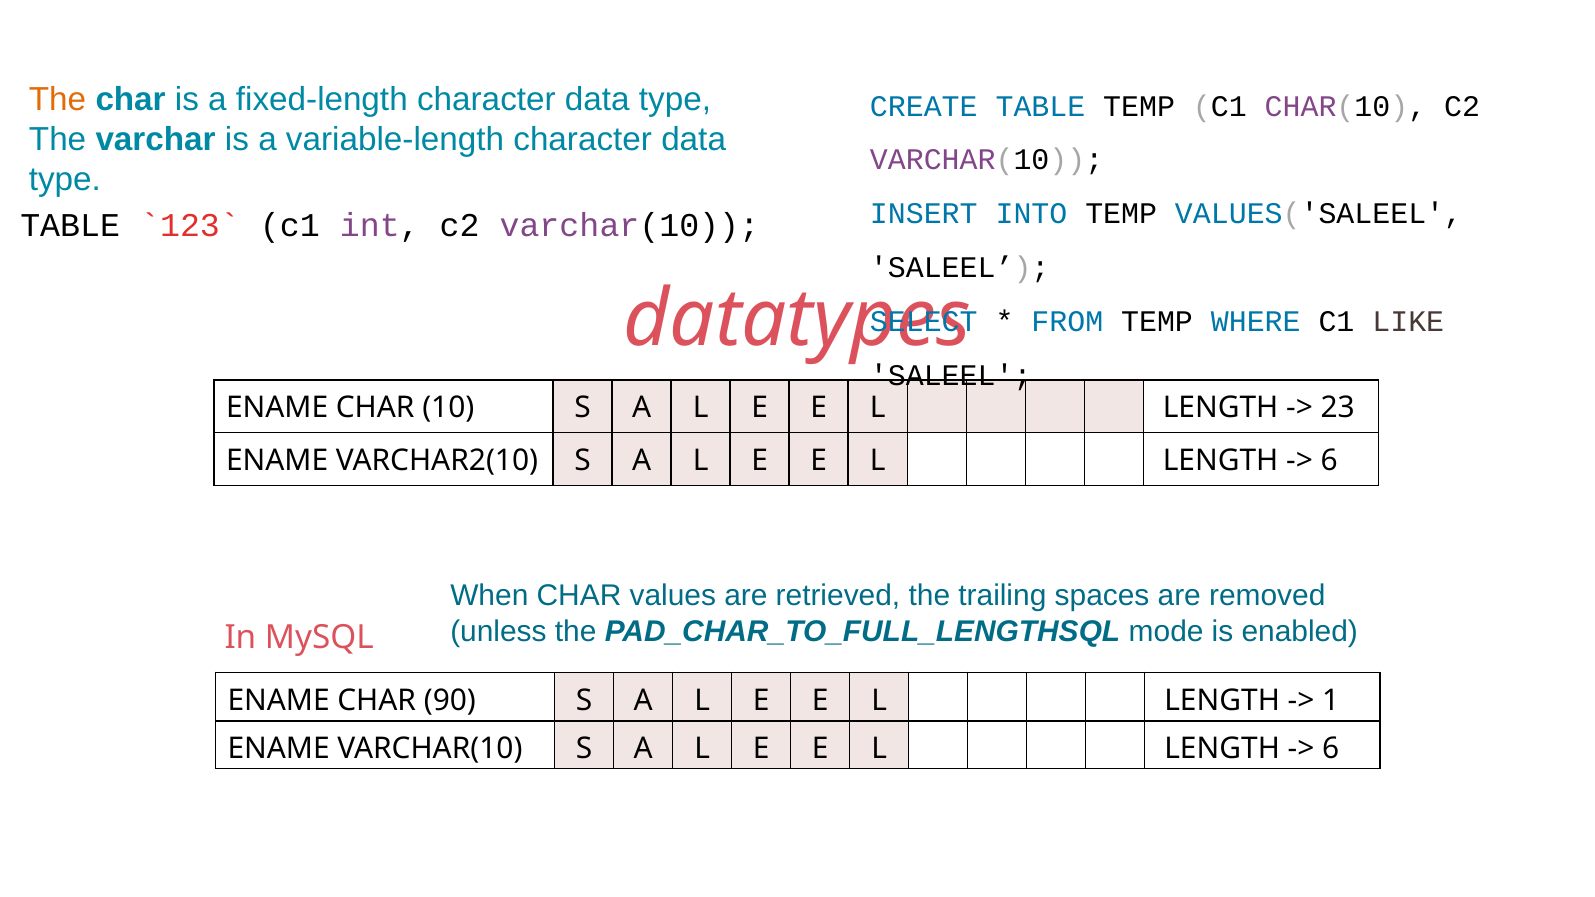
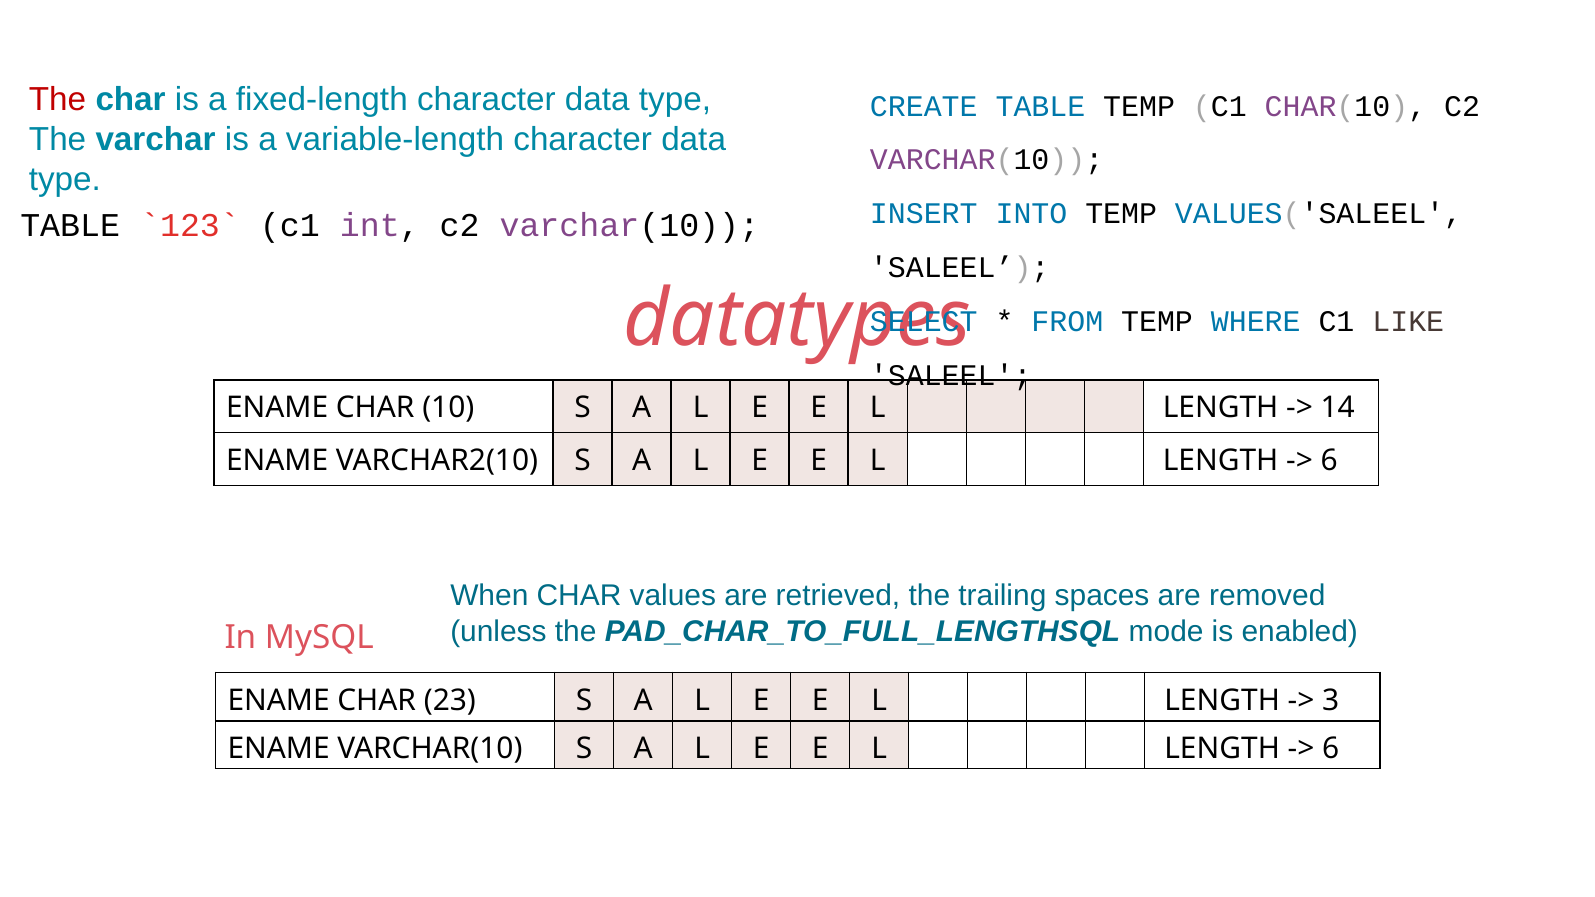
The colour: orange -> red (58, 100)
23: 23 -> 14 (1338, 408)
90: 90 -> 23 (450, 700)
1: 1 -> 3 (1331, 700)
